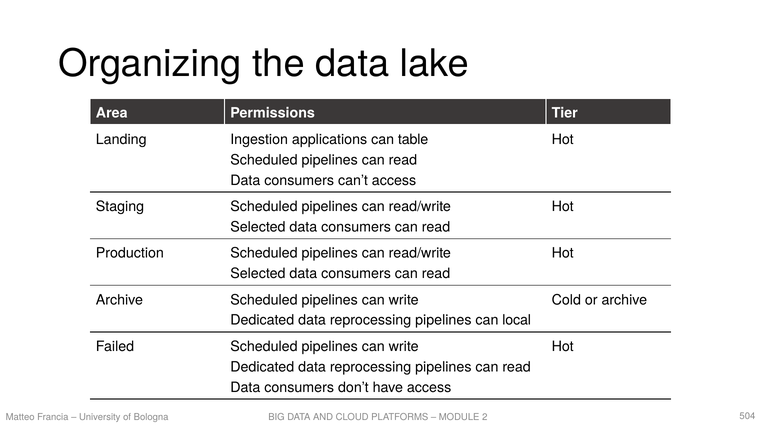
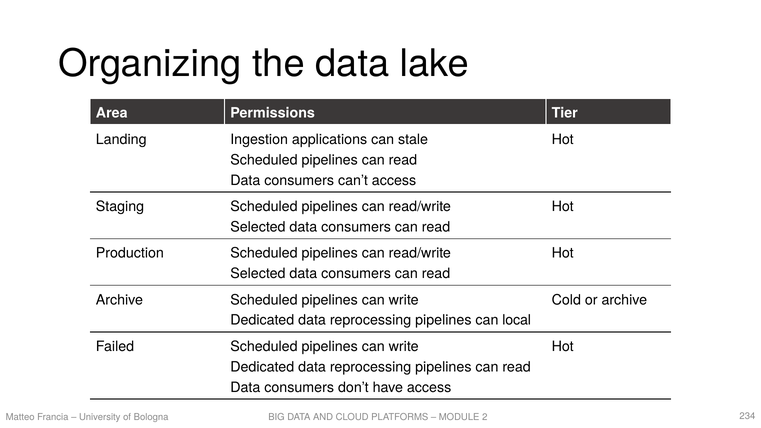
table: table -> stale (413, 140)
504: 504 -> 234 (747, 416)
